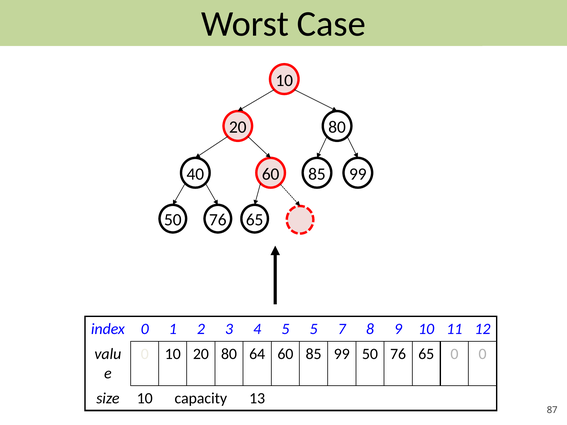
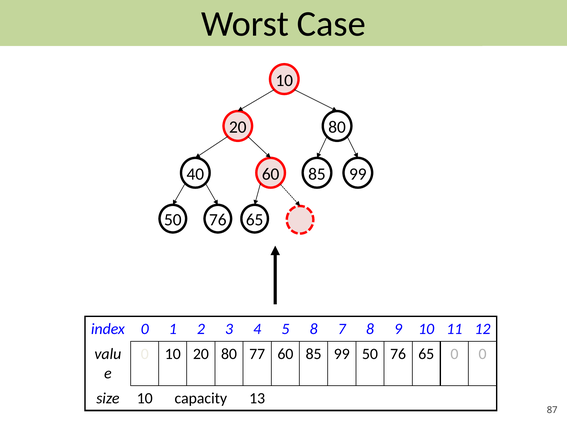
5 5: 5 -> 8 (314, 329)
64: 64 -> 77 (257, 354)
